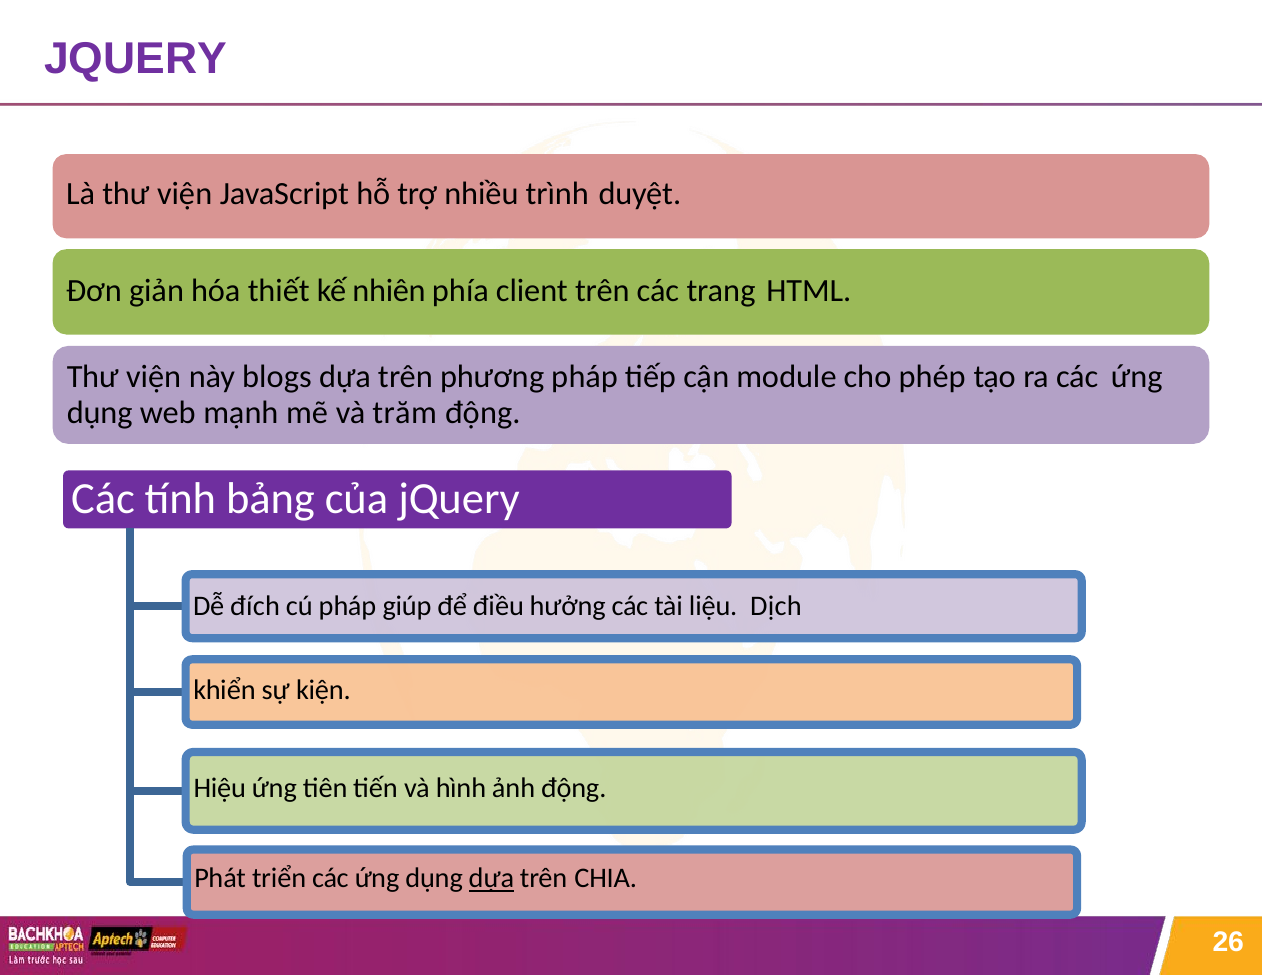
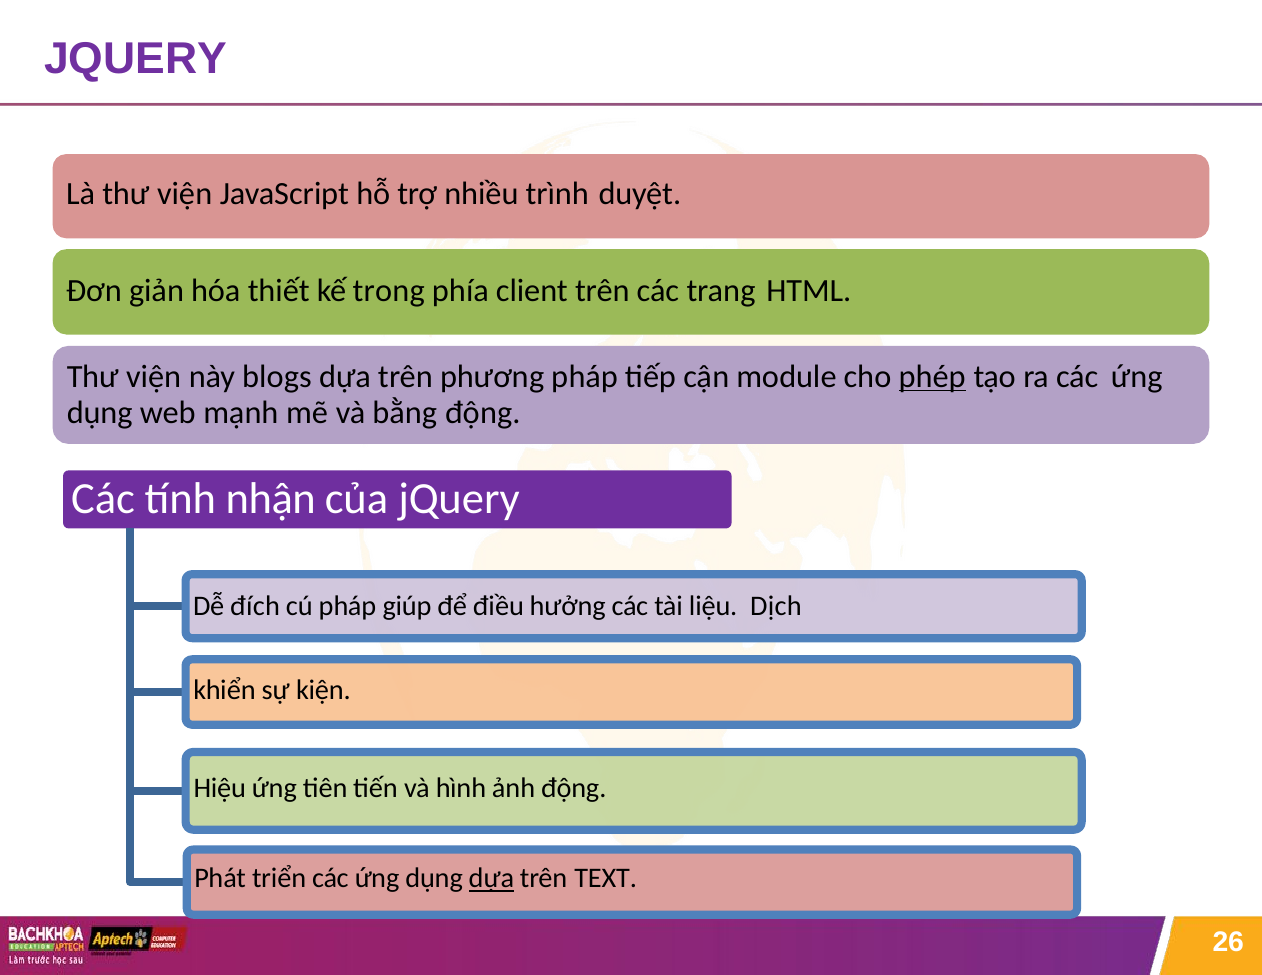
nhiên: nhiên -> trong (389, 291)
phép underline: none -> present (932, 377)
trăm: trăm -> bằng (405, 413)
bảng: bảng -> nhận (271, 499)
CHIA: CHIA -> TEXT (606, 879)
